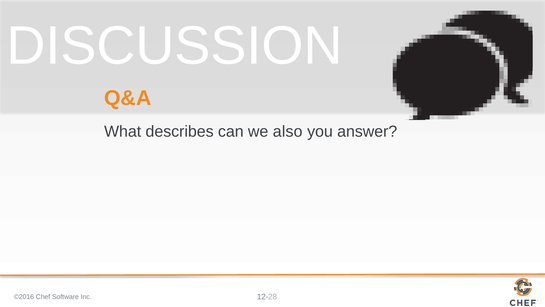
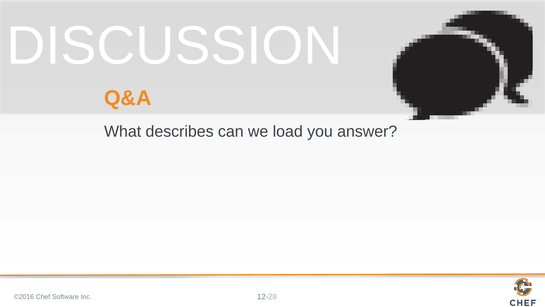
also: also -> load (288, 131)
